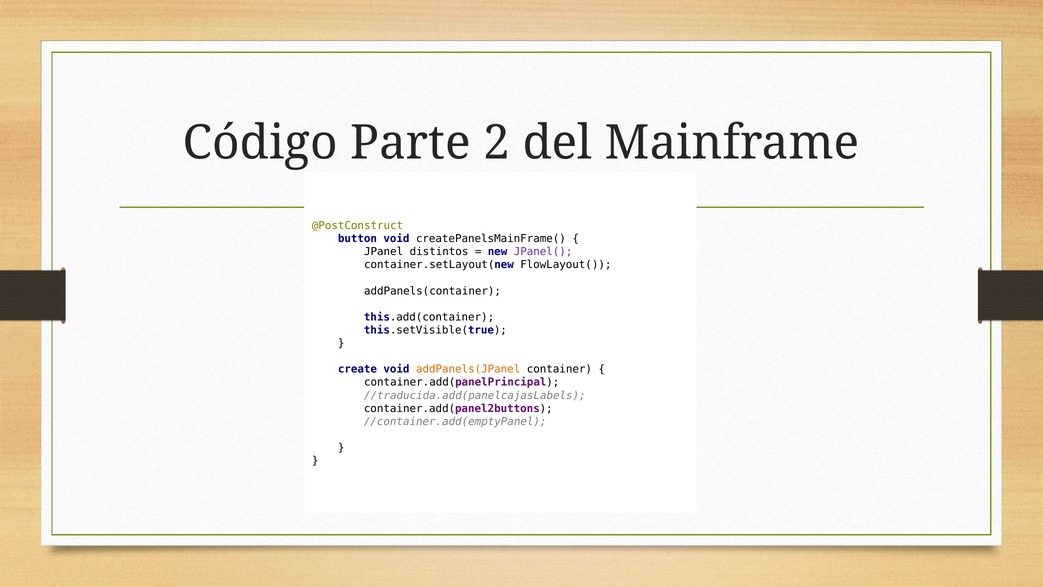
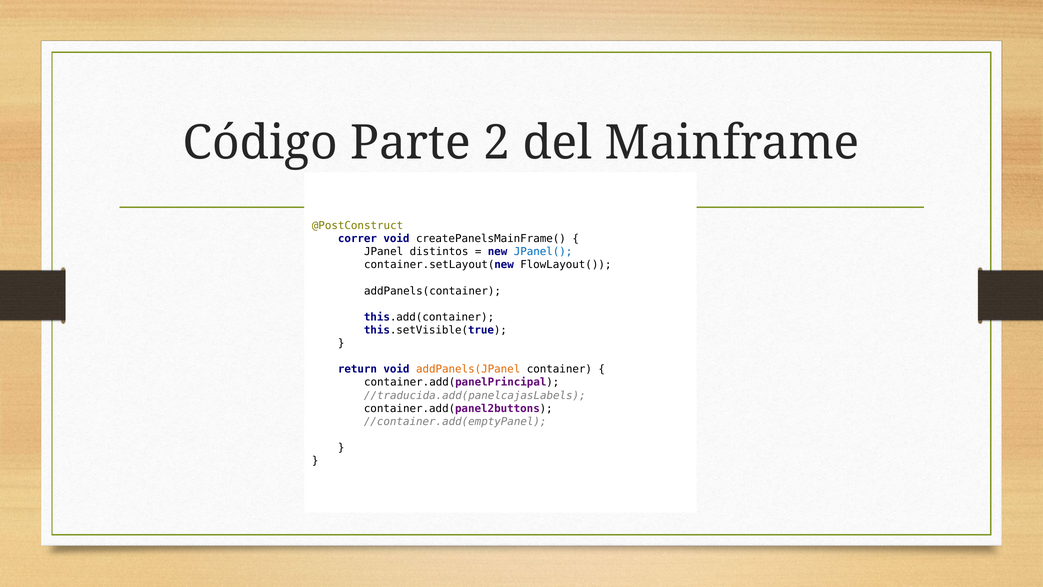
button: button -> correr (357, 239)
JPanel( colour: purple -> blue (543, 252)
create: create -> return (357, 369)
